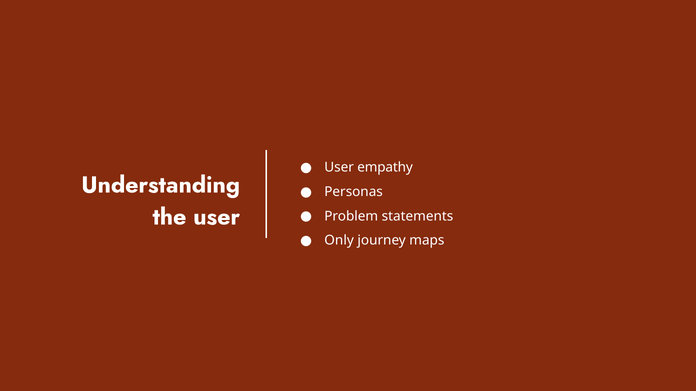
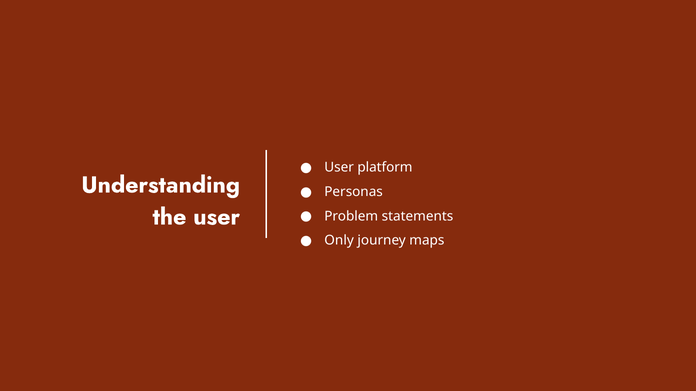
empathy: empathy -> platform (385, 168)
